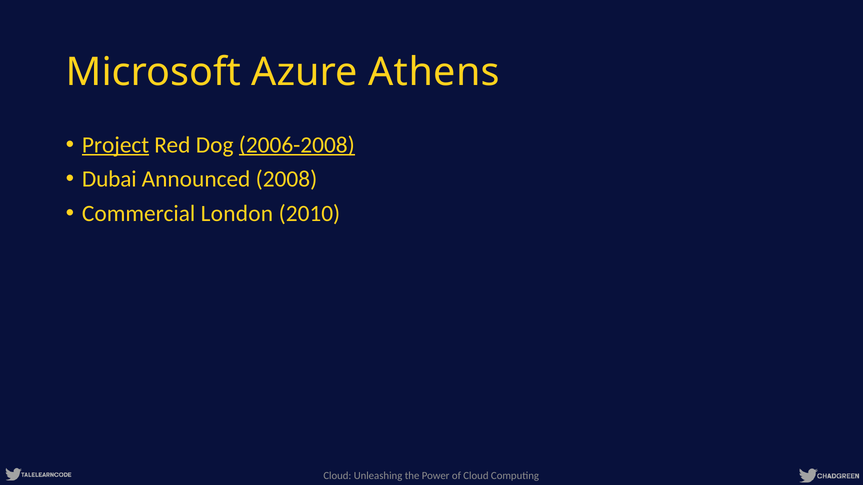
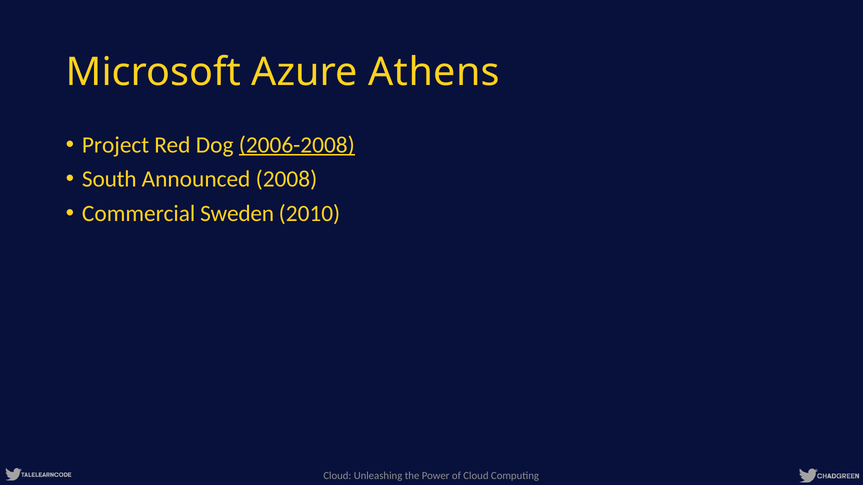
Project underline: present -> none (116, 145)
Dubai: Dubai -> South (109, 179)
London: London -> Sweden (237, 214)
